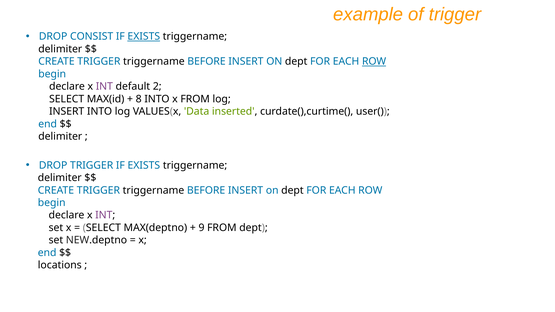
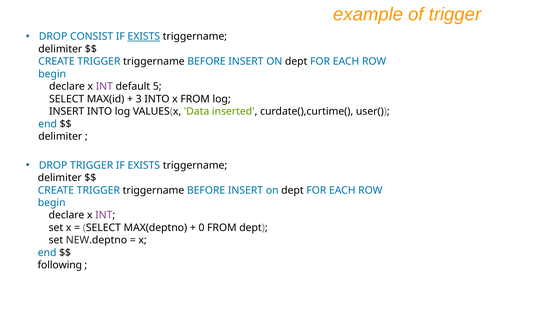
ROW underline: present -> none (374, 62)
2: 2 -> 5 (157, 87)
8: 8 -> 3 (139, 99)
9: 9 -> 0 (201, 228)
locations: locations -> following (60, 265)
